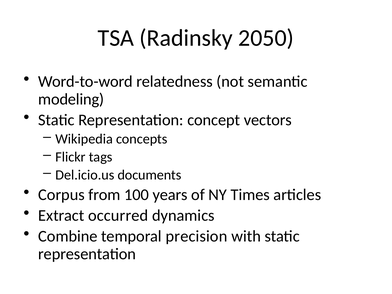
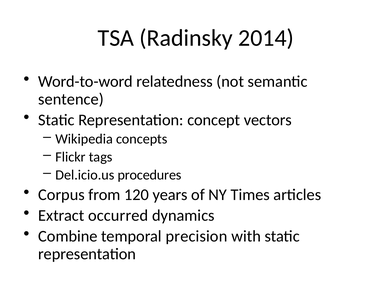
2050: 2050 -> 2014 (266, 38)
modeling: modeling -> sentence (71, 99)
documents: documents -> procedures (149, 175)
100: 100 -> 120 (136, 195)
